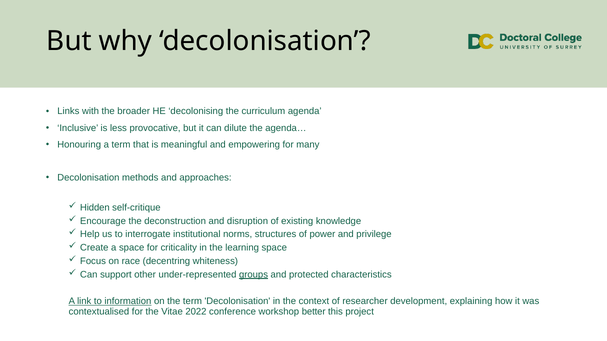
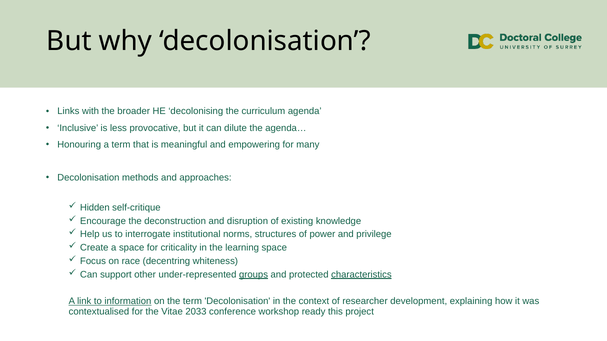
characteristics underline: none -> present (361, 275)
2022: 2022 -> 2033 (196, 312)
better: better -> ready (314, 312)
